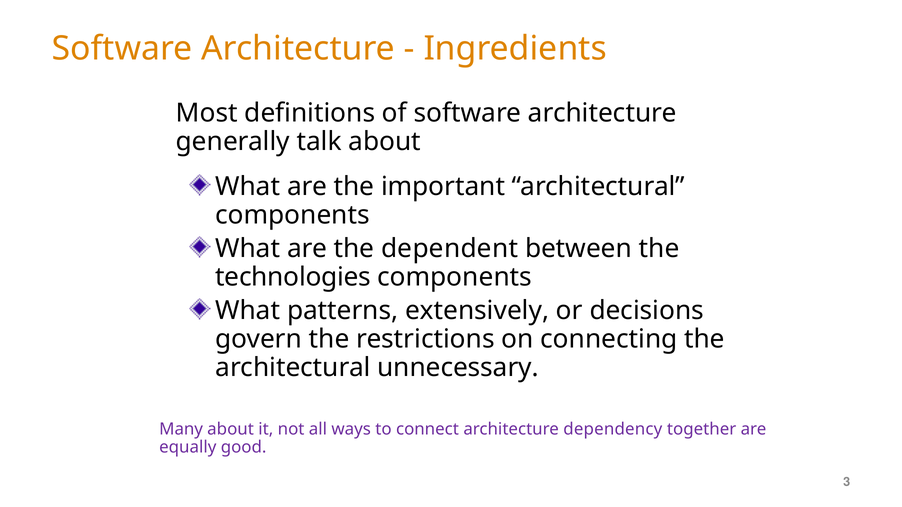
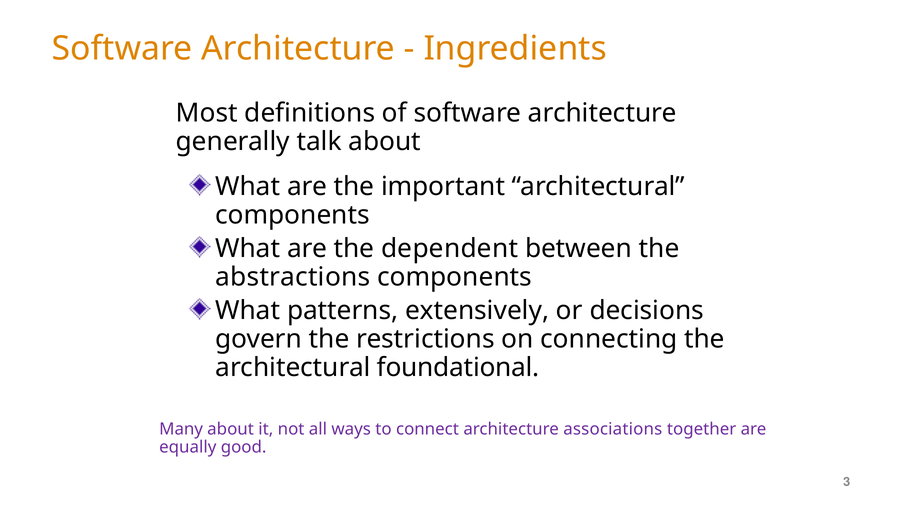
technologies: technologies -> abstractions (293, 277)
unnecessary: unnecessary -> foundational (458, 368)
dependency: dependency -> associations (613, 429)
